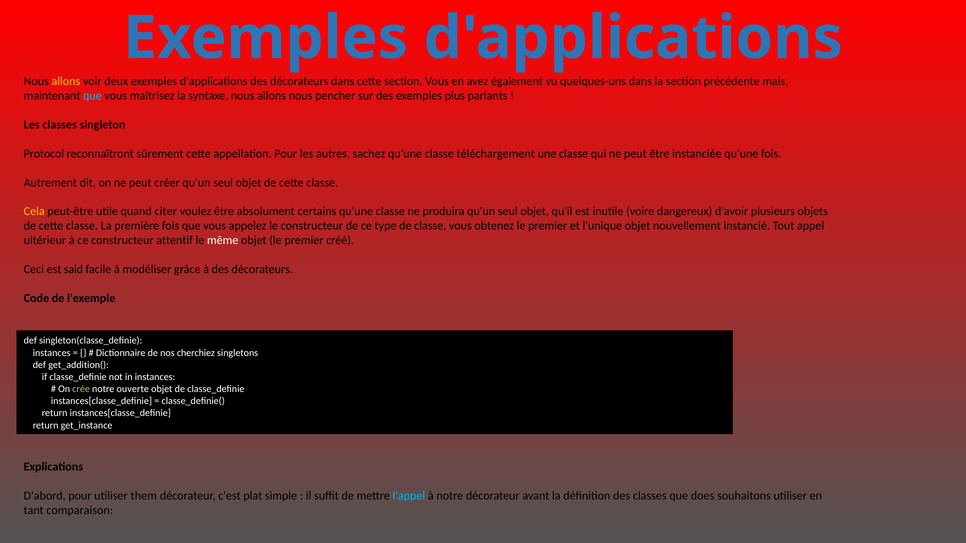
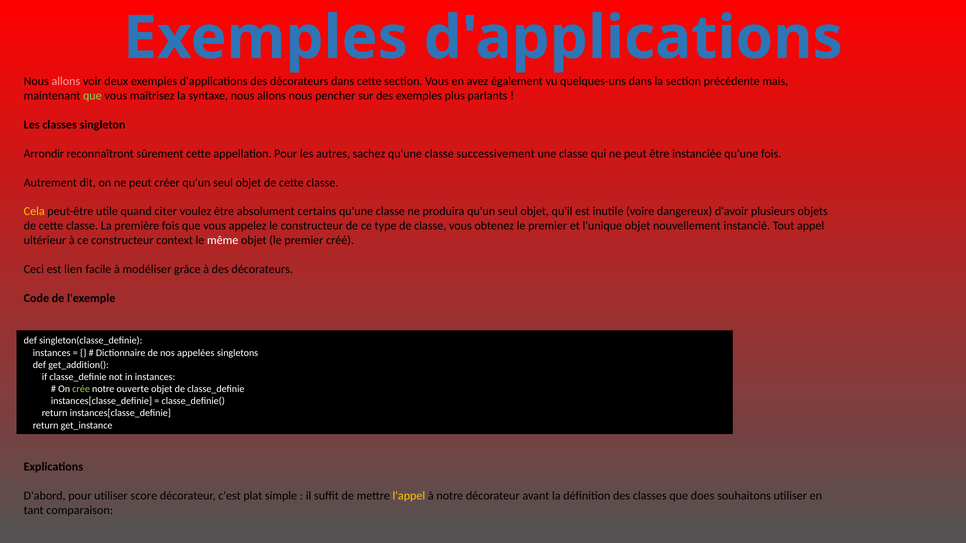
allons colour: yellow -> pink (66, 81)
que colour: light blue -> light green (92, 96)
Protocol: Protocol -> Arrondir (44, 154)
téléchargement: téléchargement -> successivement (496, 154)
attentif: attentif -> context (175, 241)
said: said -> lien (73, 270)
cherchiez: cherchiez -> appelées (196, 353)
them: them -> score (144, 496)
l'appel colour: light blue -> yellow (409, 496)
